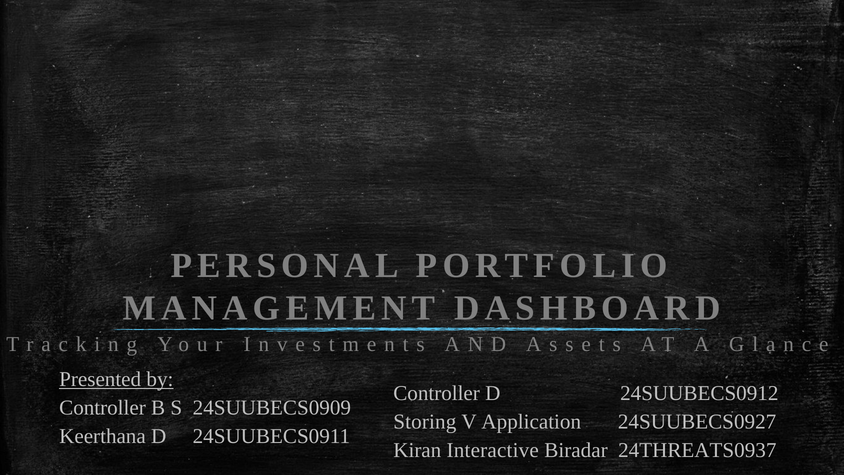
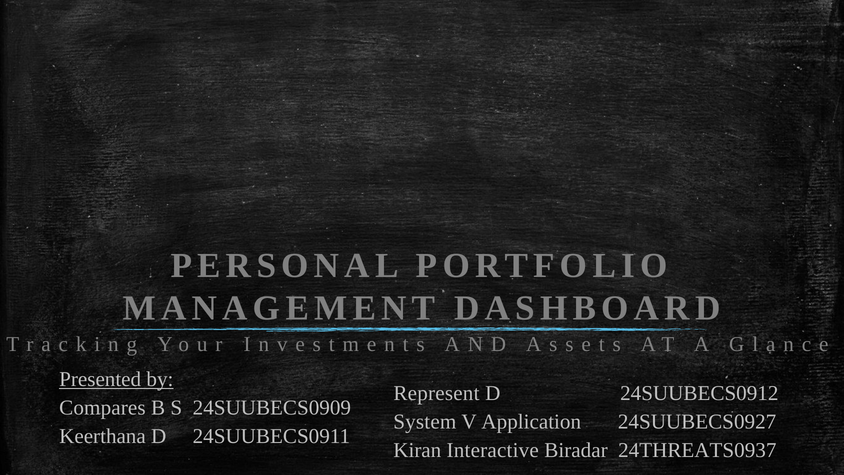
Controller: Controller -> Represent (436, 393)
Controller: Controller -> Compares (102, 408)
Storing: Storing -> System (425, 422)
